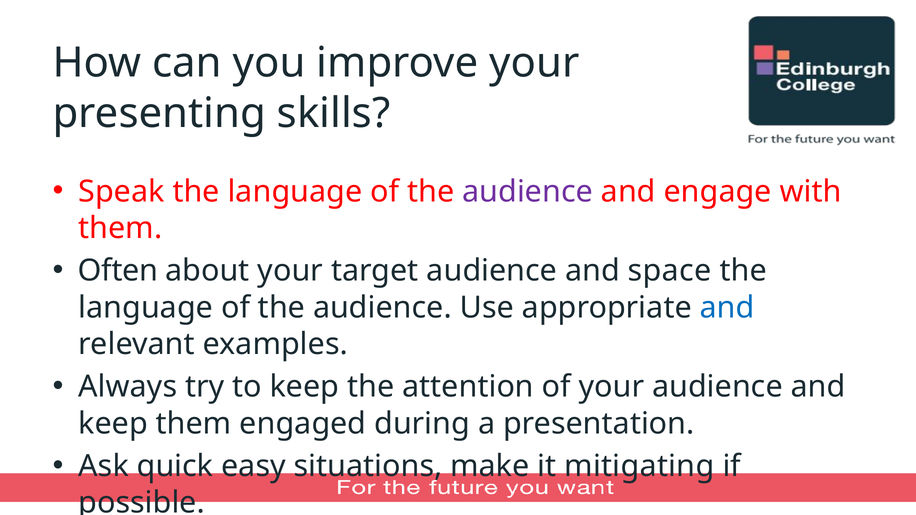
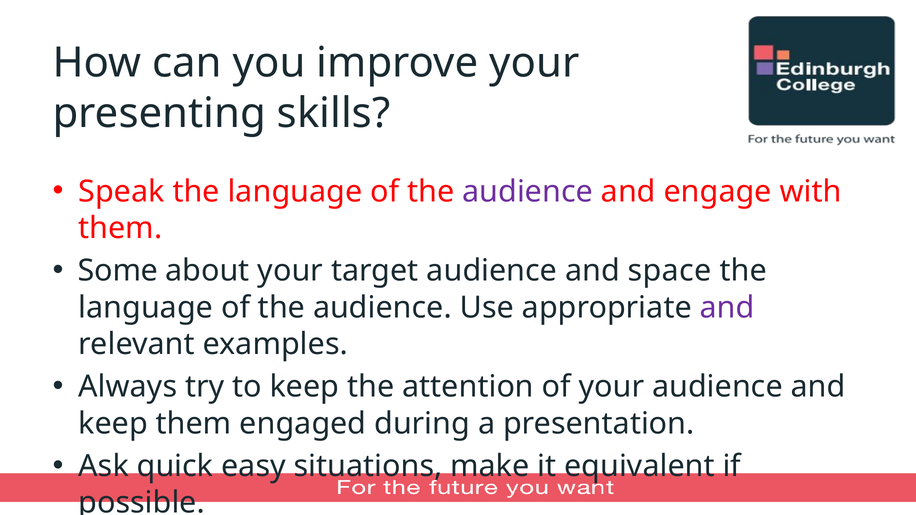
Often: Often -> Some (118, 271)
and colour: blue -> purple (727, 308)
mitigating: mitigating -> equivalent (639, 466)
